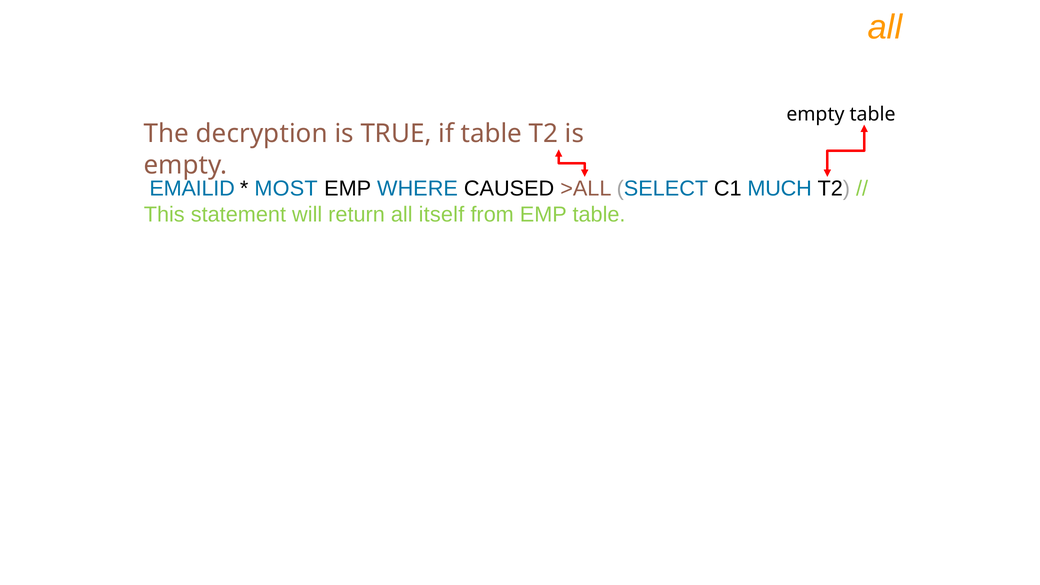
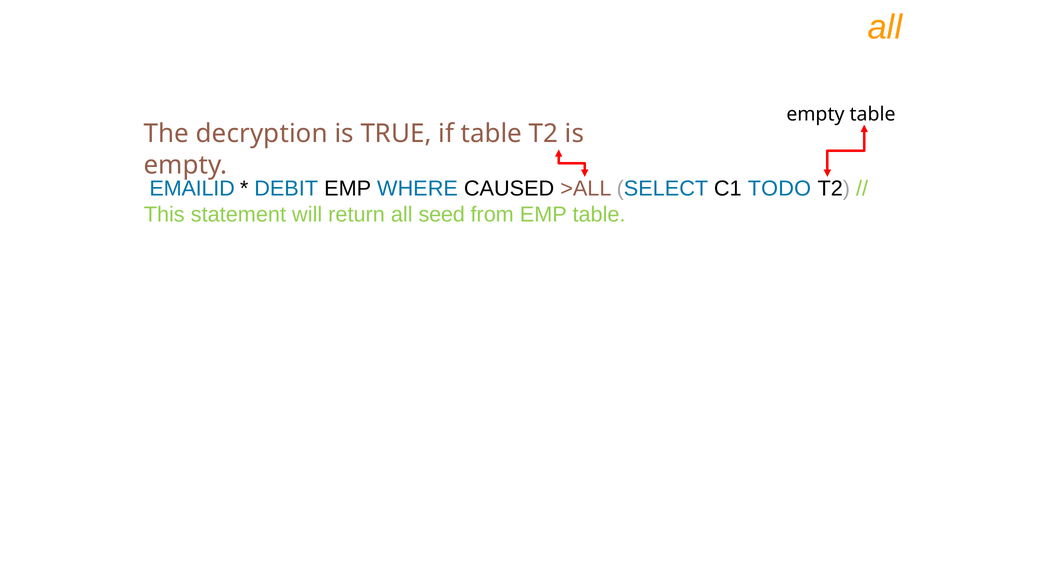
MOST: MOST -> DEBIT (286, 188)
MUCH: MUCH -> TODO (779, 188)
itself: itself -> seed (442, 214)
